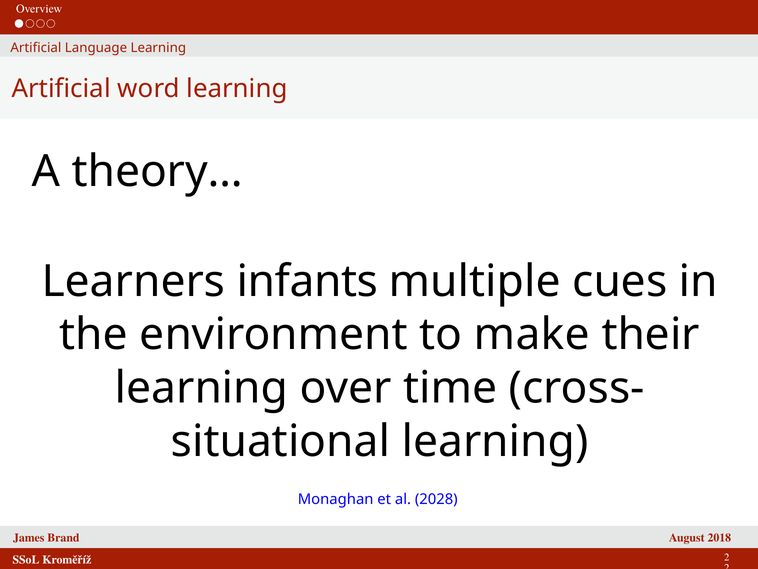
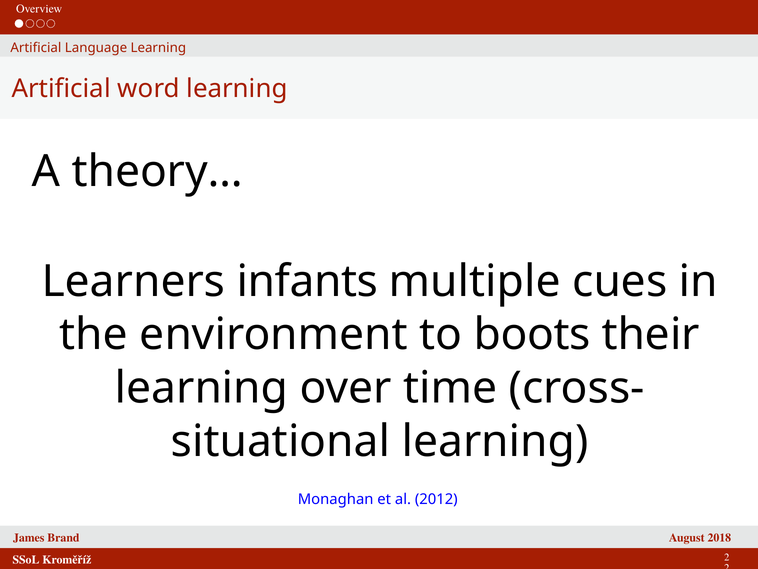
make: make -> boots (532, 334)
2028: 2028 -> 2012 (436, 499)
